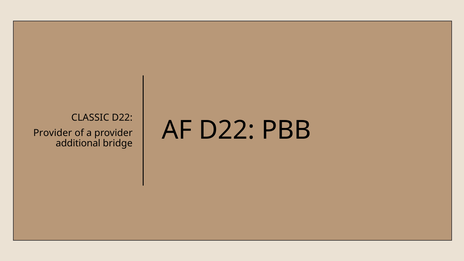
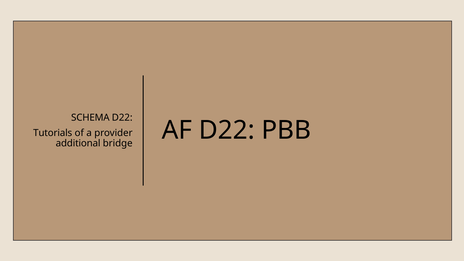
CLASSIC: CLASSIC -> SCHEMA (90, 118)
Provider: Provider -> Tutorials (53, 133)
